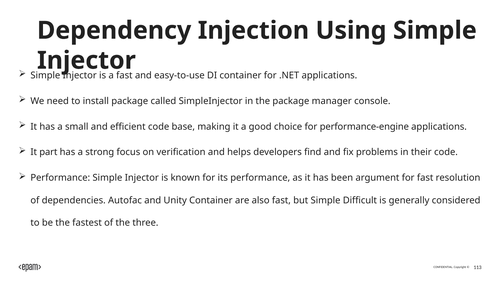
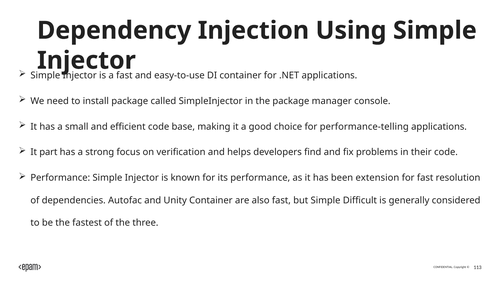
performance-engine: performance-engine -> performance-telling (364, 127)
argument: argument -> extension (377, 178)
